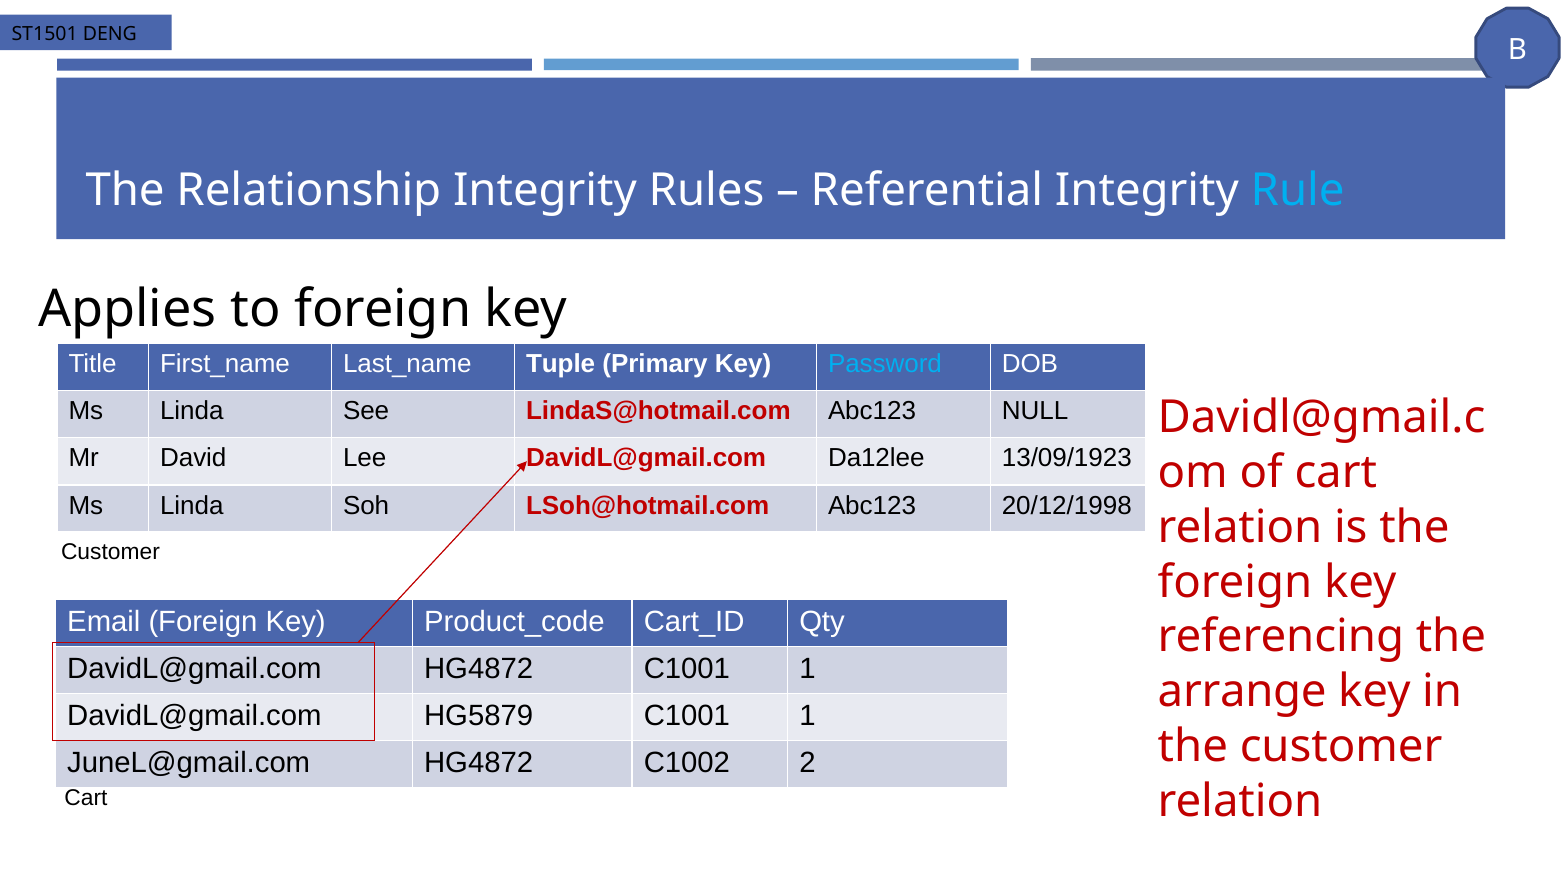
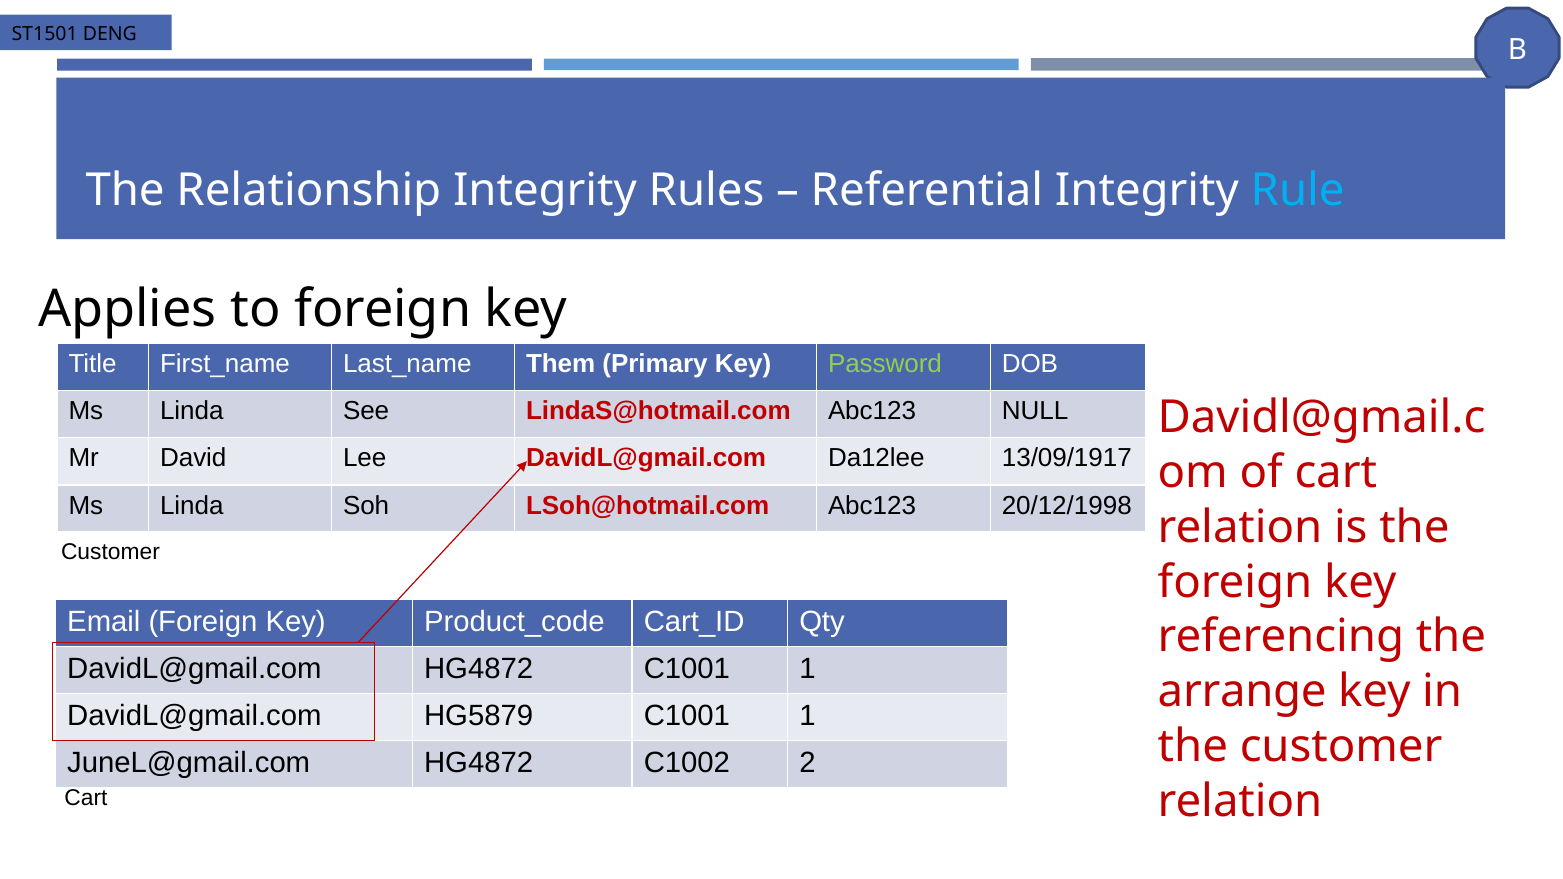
Tuple: Tuple -> Them (561, 364)
Password colour: light blue -> light green (885, 364)
13/09/1923: 13/09/1923 -> 13/09/1917 (1067, 458)
